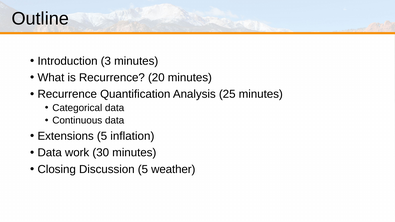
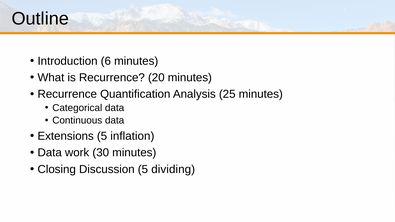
3: 3 -> 6 (106, 61)
weather: weather -> dividing (173, 169)
